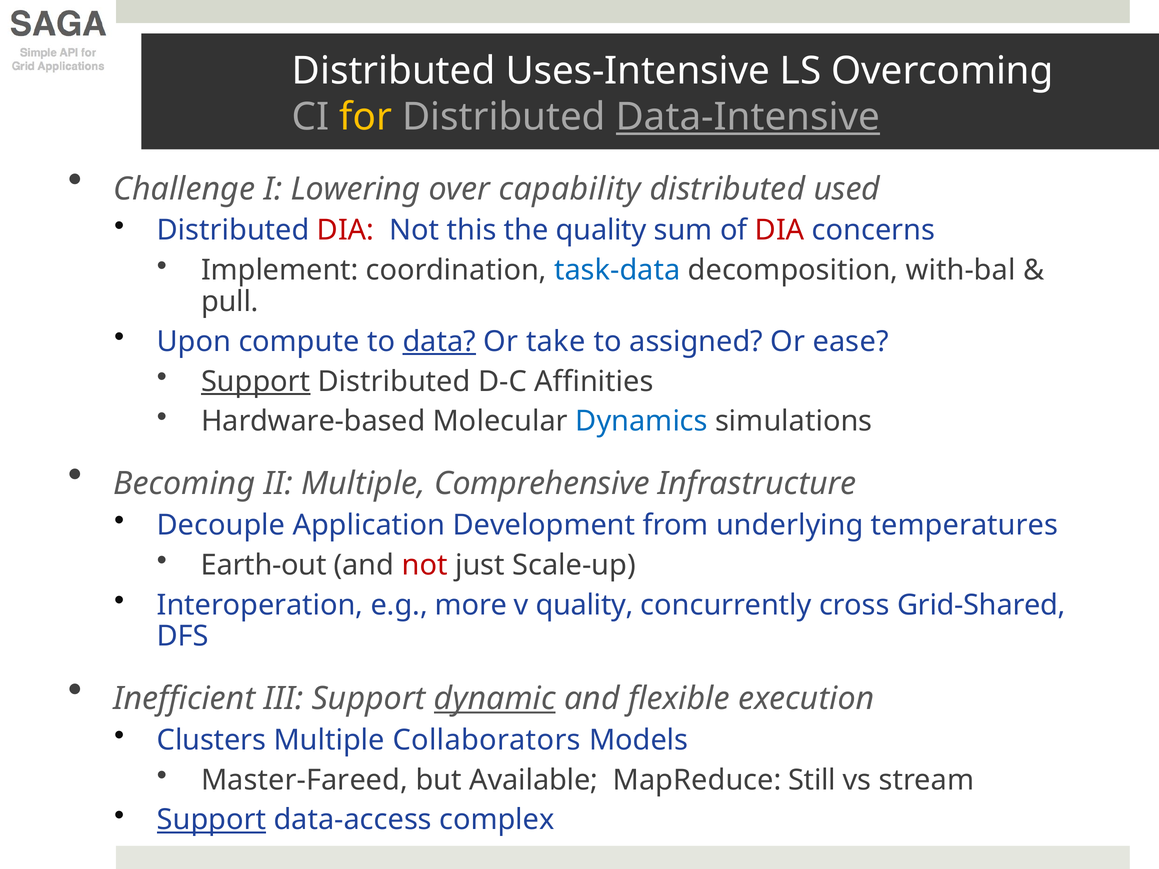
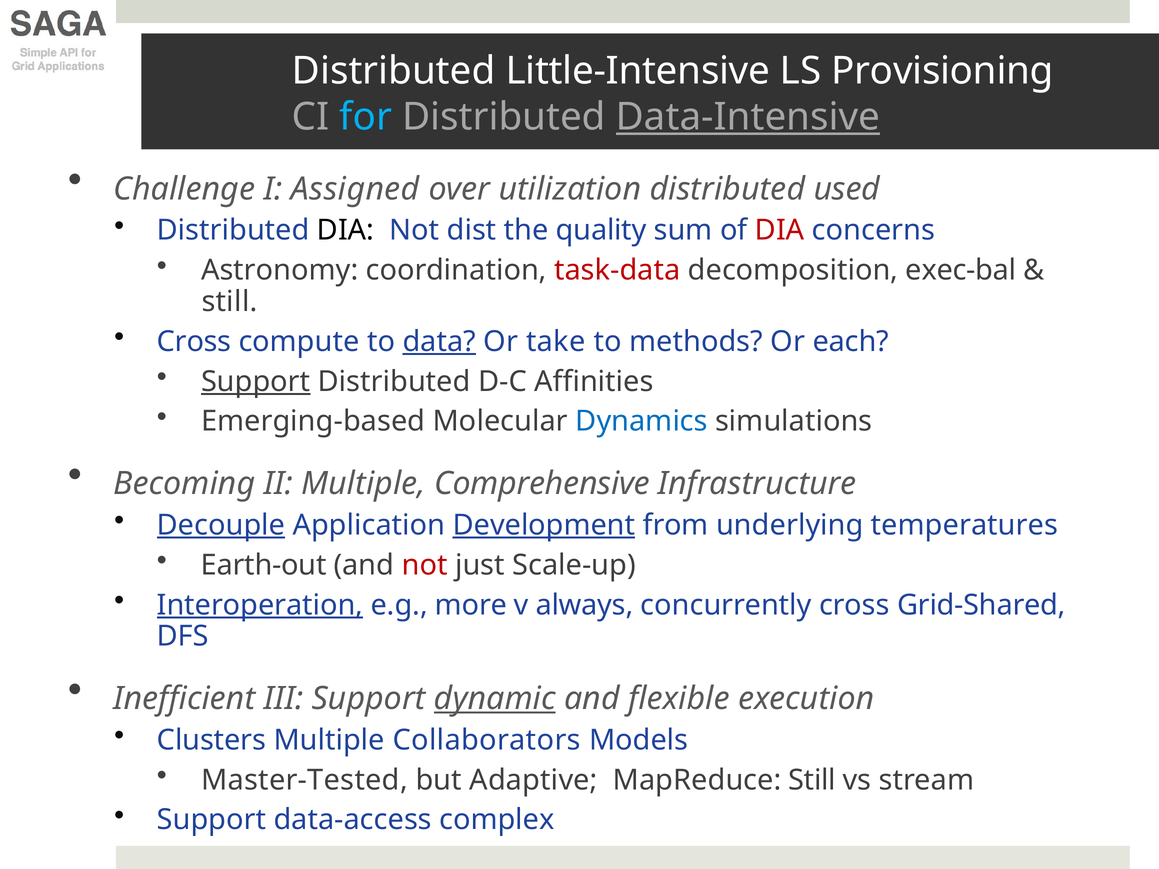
Uses-Intensive: Uses-Intensive -> Little-Intensive (638, 71)
Overcoming: Overcoming -> Provisioning (942, 71)
for colour: yellow -> light blue (366, 117)
Lowering: Lowering -> Assigned (355, 189)
capability: capability -> utilization (570, 189)
DIA colour: red -> black (346, 230)
this: this -> dist (472, 230)
Implement: Implement -> Astronomy (280, 270)
task-data colour: blue -> red (617, 270)
with-bal: with-bal -> exec-bal (961, 270)
pull: pull -> still (230, 302)
Upon: Upon -> Cross (194, 342)
assigned: assigned -> methods (696, 342)
ease: ease -> each (851, 342)
Hardware-based: Hardware-based -> Emerging-based (313, 422)
Decouple underline: none -> present (221, 525)
Development underline: none -> present (544, 525)
Interoperation underline: none -> present (260, 605)
v quality: quality -> always (585, 605)
Master-Fareed: Master-Fareed -> Master-Tested (304, 780)
Available: Available -> Adaptive (534, 780)
Support underline: present -> none (211, 820)
